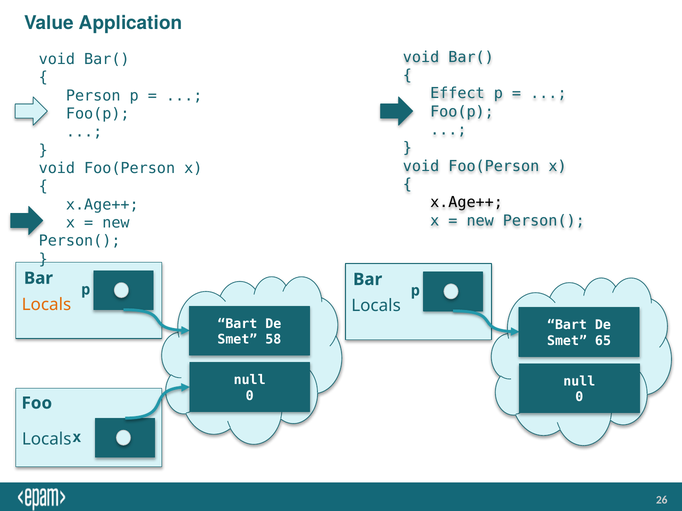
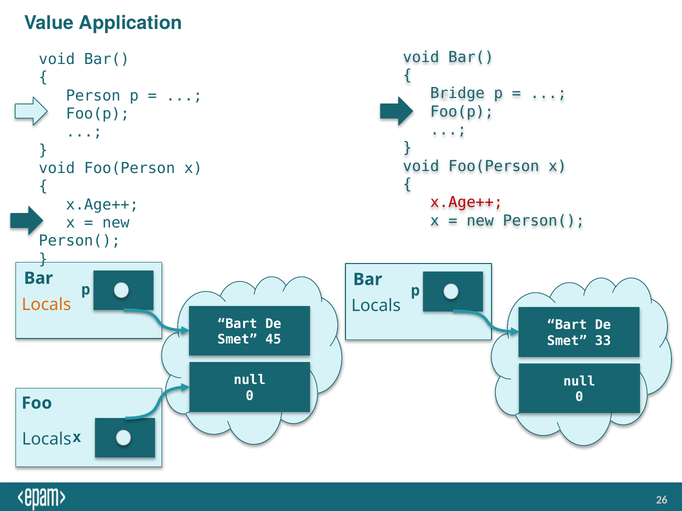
Effect: Effect -> Bridge (457, 94)
x.Age++ colour: black -> red (467, 203)
58: 58 -> 45 (273, 340)
65: 65 -> 33 (603, 341)
